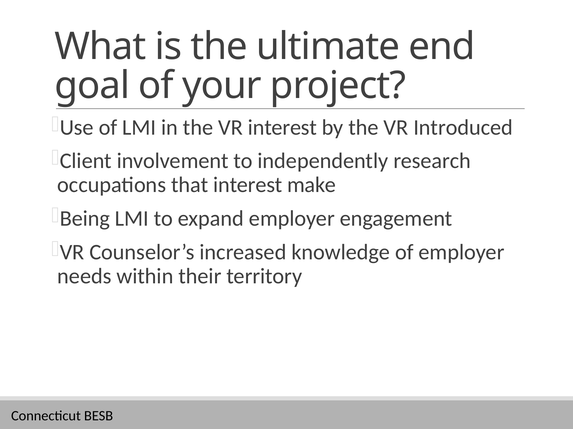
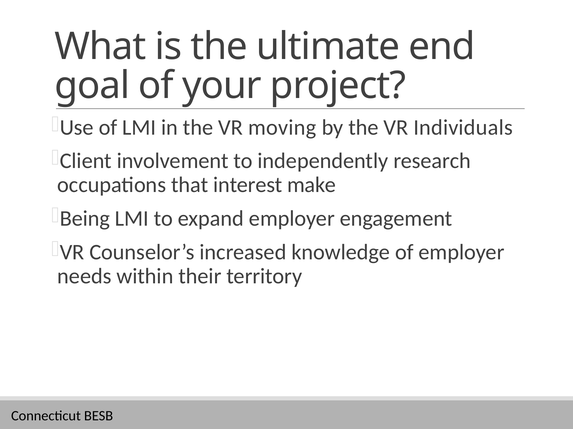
VR interest: interest -> moving (282, 128)
Introduced: Introduced -> Individuals (463, 128)
